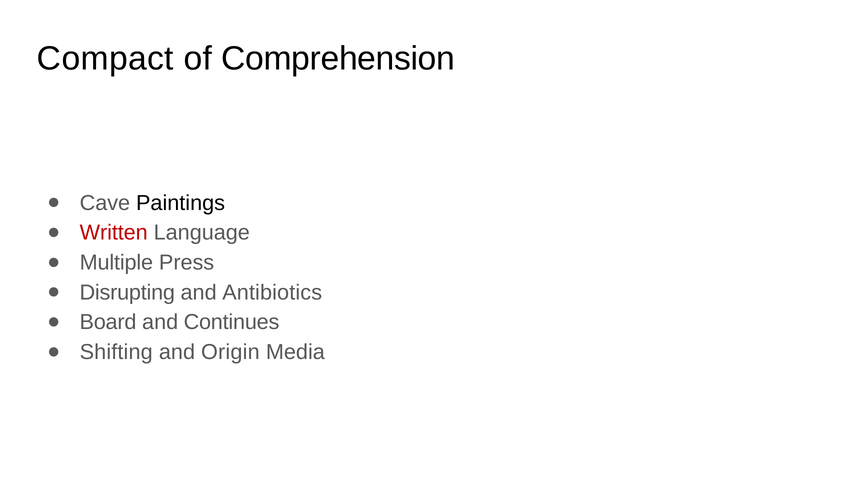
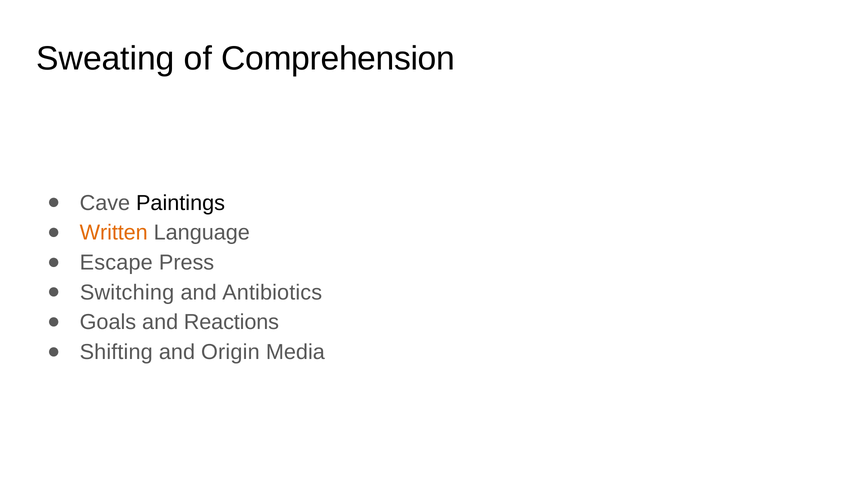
Compact: Compact -> Sweating (105, 59)
Written colour: red -> orange (114, 233)
Multiple: Multiple -> Escape (116, 263)
Disrupting: Disrupting -> Switching (127, 293)
Board: Board -> Goals (108, 322)
Continues: Continues -> Reactions (231, 322)
